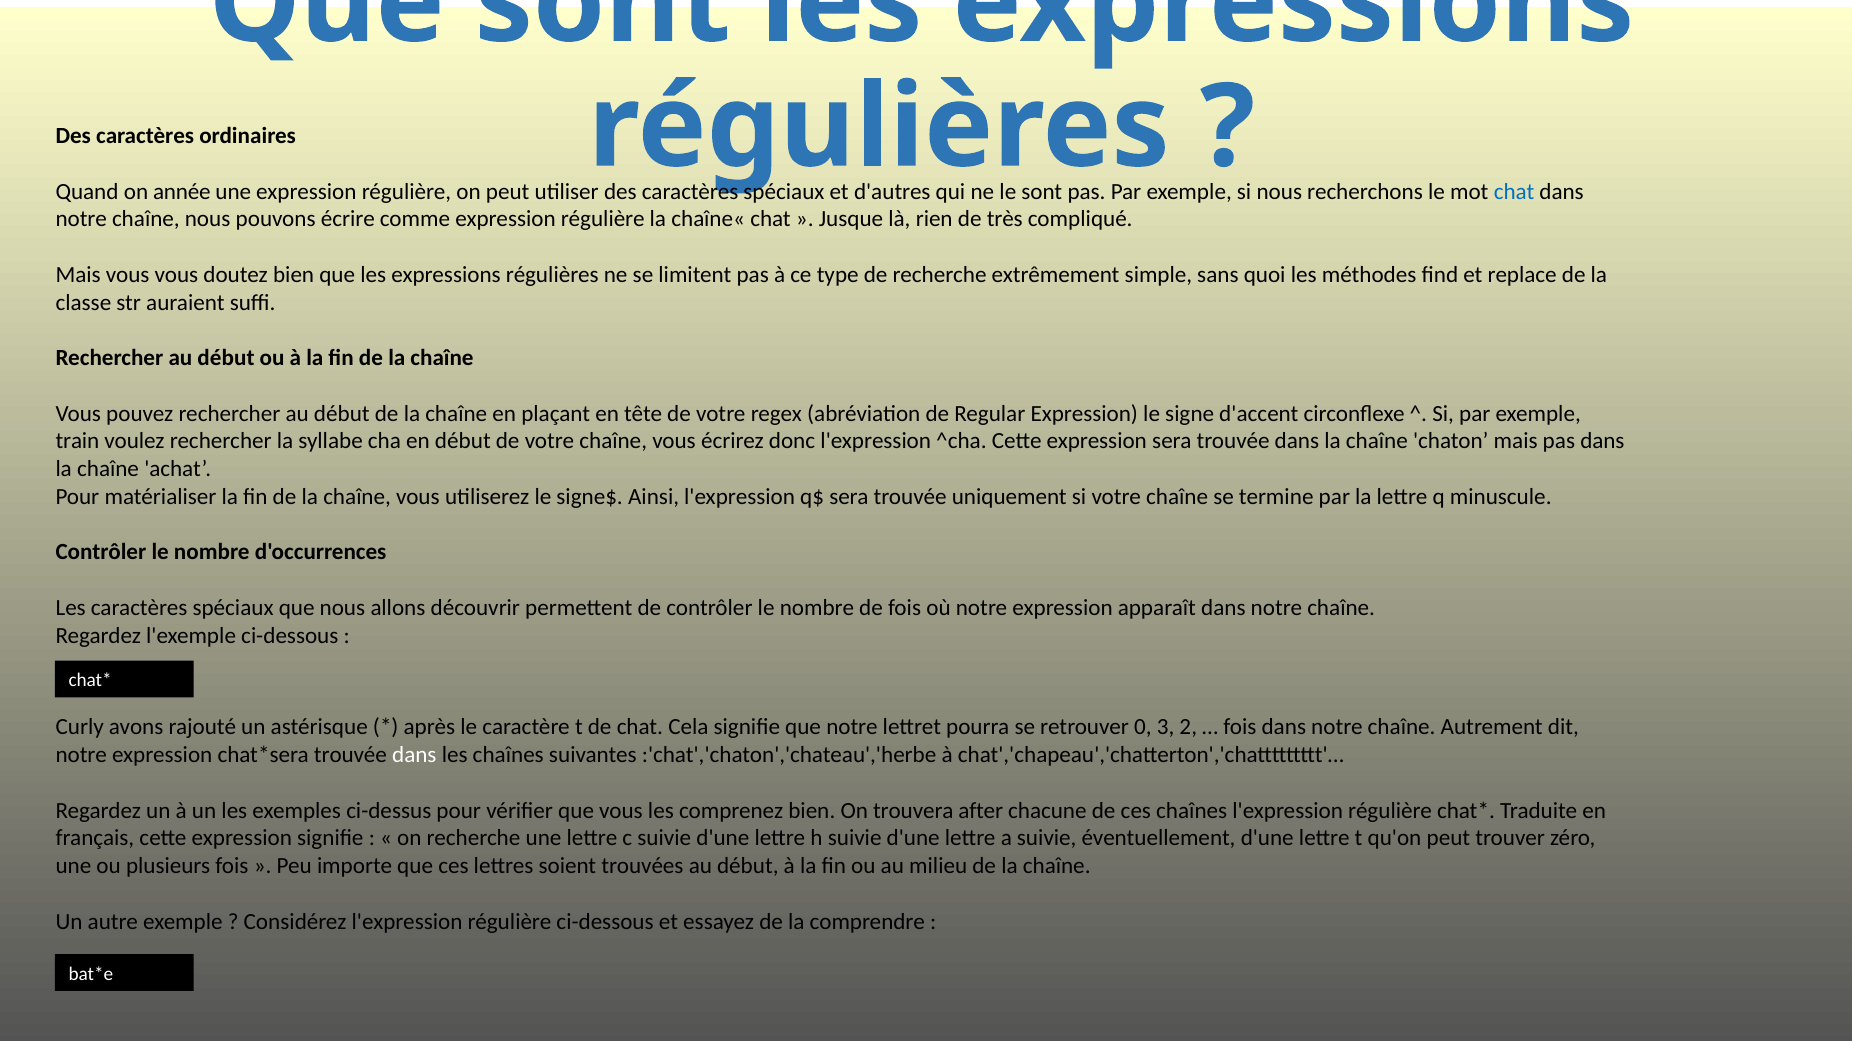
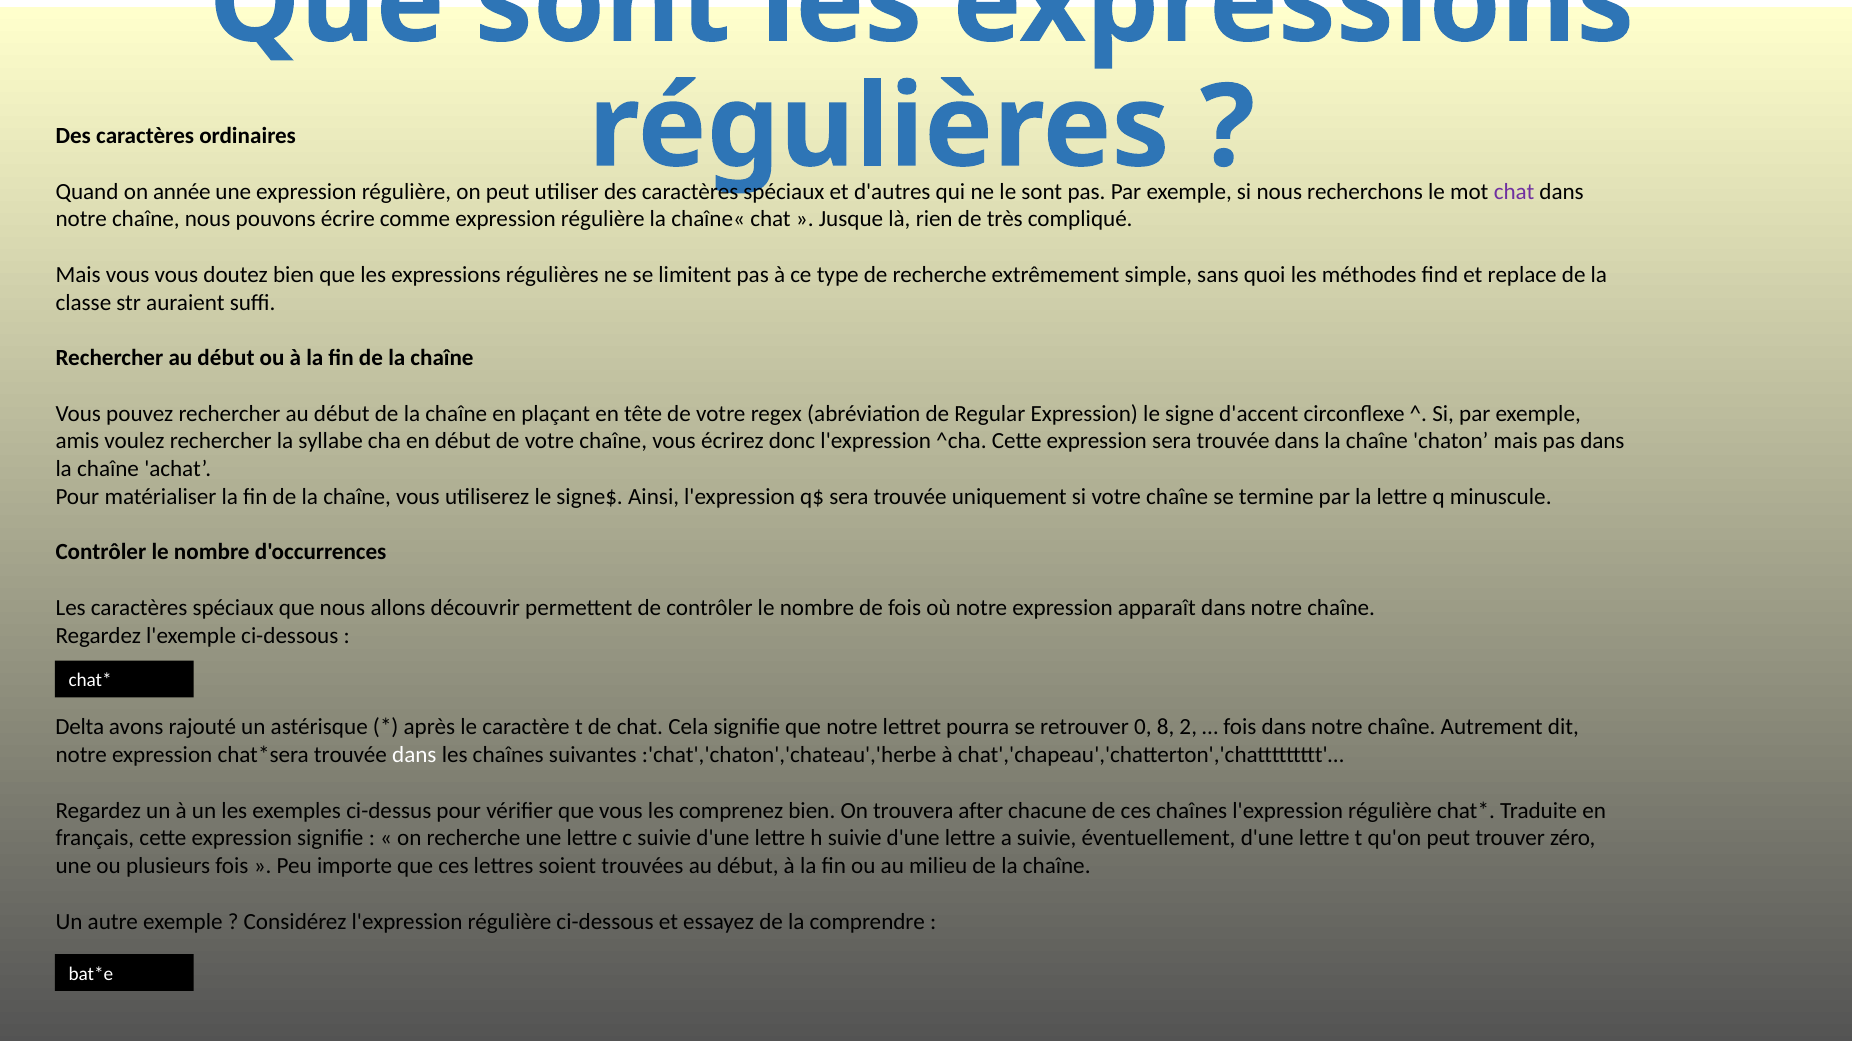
chat colour: blue -> purple (1514, 192)
train: train -> amis (77, 442)
Curly: Curly -> Delta (80, 728)
3: 3 -> 8 (1166, 728)
